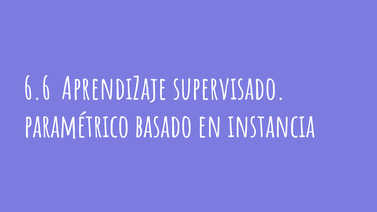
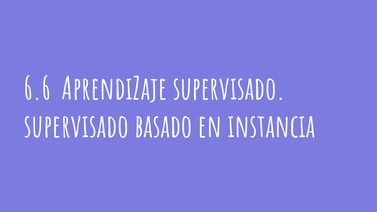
paramétrico: paramétrico -> supervisado (76, 127)
